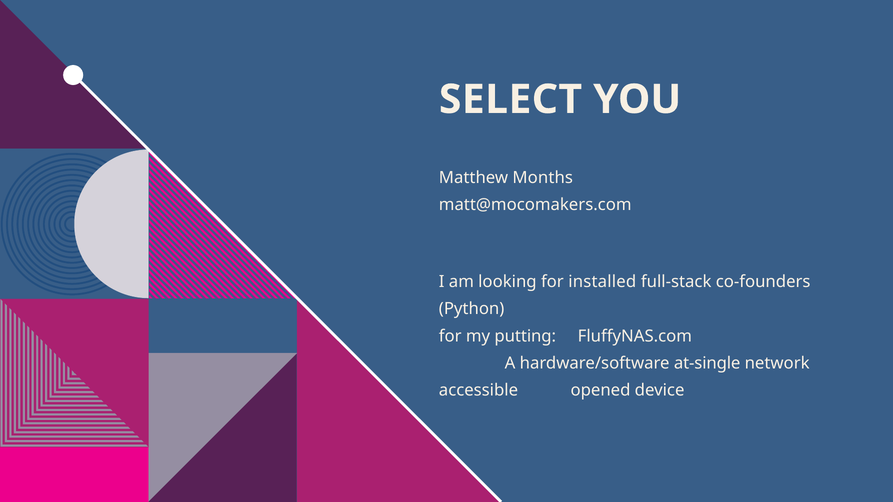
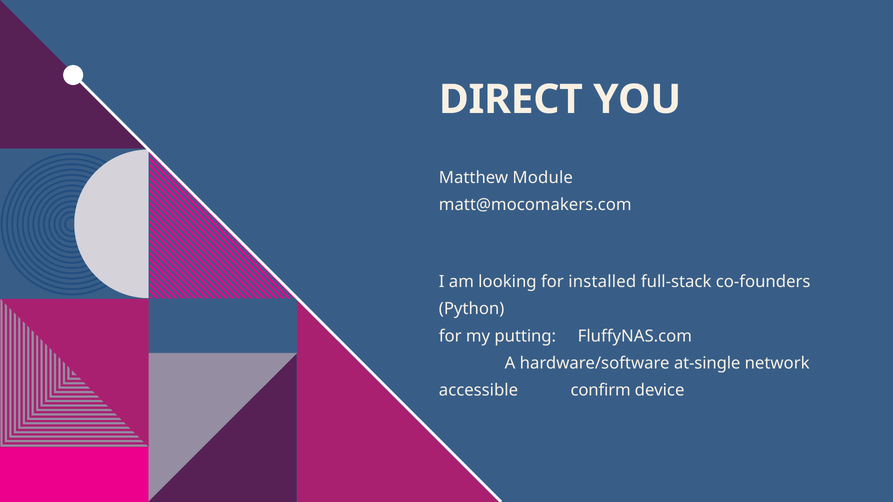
SELECT: SELECT -> DIRECT (511, 100)
Months: Months -> Module (543, 178)
opened: opened -> confirm (601, 390)
